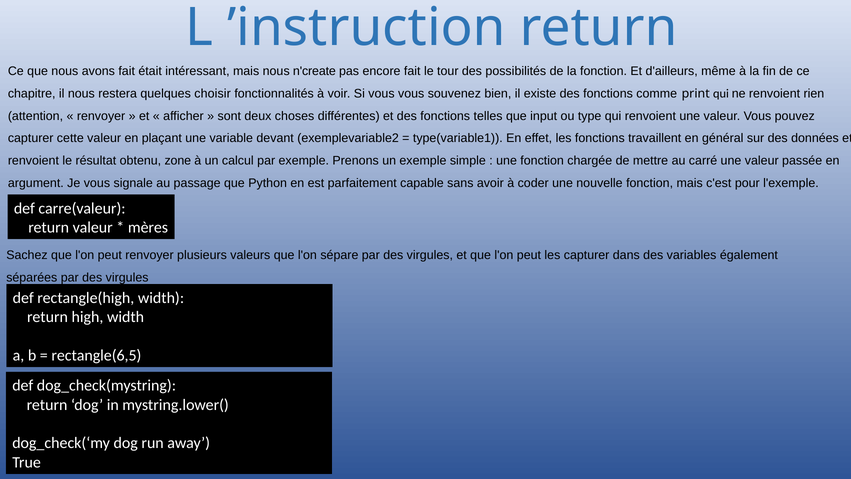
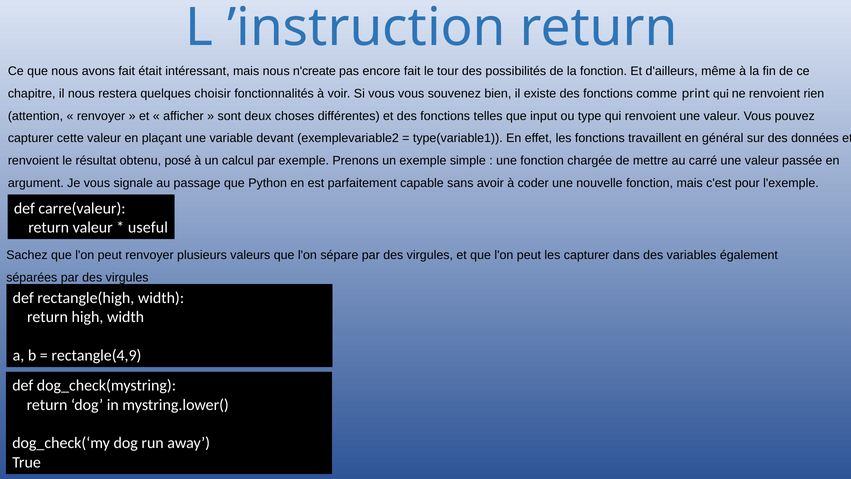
zone: zone -> posé (178, 161)
mères: mères -> useful (148, 227)
rectangle(6,5: rectangle(6,5 -> rectangle(4,9 (96, 355)
